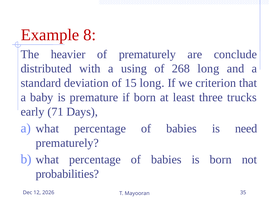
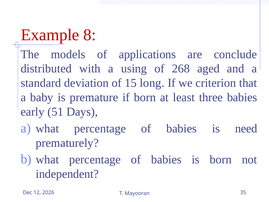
heavier: heavier -> models (68, 54)
of prematurely: prematurely -> applications (147, 54)
268 long: long -> aged (208, 69)
three trucks: trucks -> babies (242, 97)
71: 71 -> 51 (55, 112)
probabilities: probabilities -> independent (67, 174)
